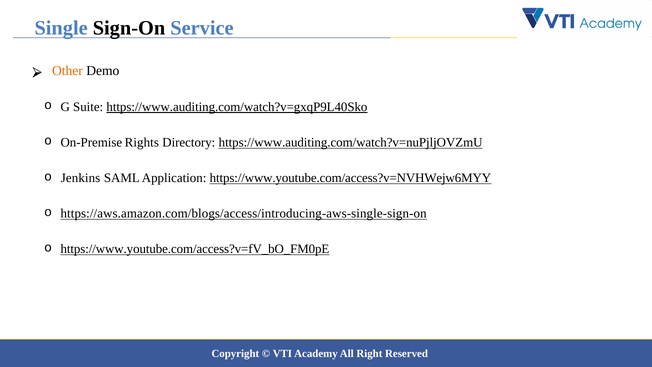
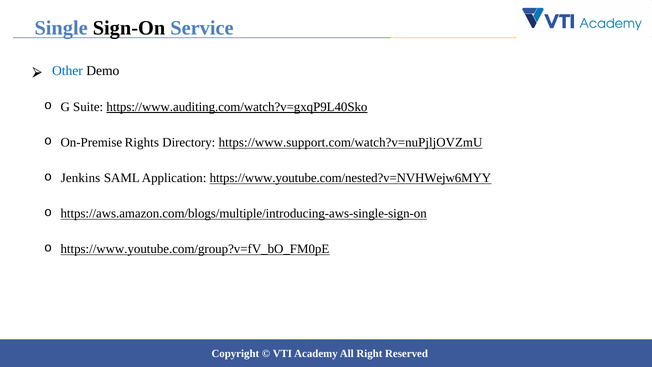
Other colour: orange -> blue (67, 71)
https://www.auditing.com/watch?v=nuPjljOVZmU: https://www.auditing.com/watch?v=nuPjljOVZmU -> https://www.support.com/watch?v=nuPjljOVZmU (351, 142)
https://www.youtube.com/access?v=NVHWejw6MYY: https://www.youtube.com/access?v=NVHWejw6MYY -> https://www.youtube.com/nested?v=NVHWejw6MYY (350, 178)
https://aws.amazon.com/blogs/access/introducing-aws-single-sign-on: https://aws.amazon.com/blogs/access/introducing-aws-single-sign-on -> https://aws.amazon.com/blogs/multiple/introducing-aws-single-sign-on (244, 213)
https://www.youtube.com/access?v=fV_bO_FM0pE: https://www.youtube.com/access?v=fV_bO_FM0pE -> https://www.youtube.com/group?v=fV_bO_FM0pE (195, 249)
